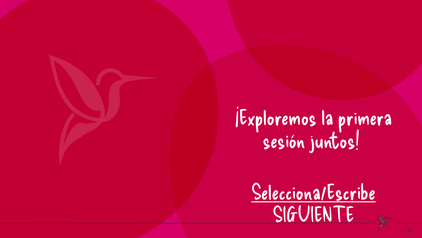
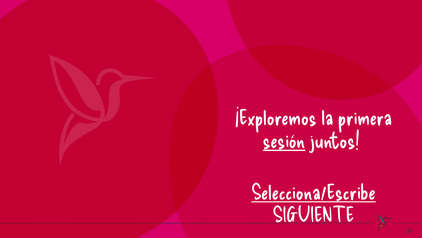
sesión underline: none -> present (284, 141)
